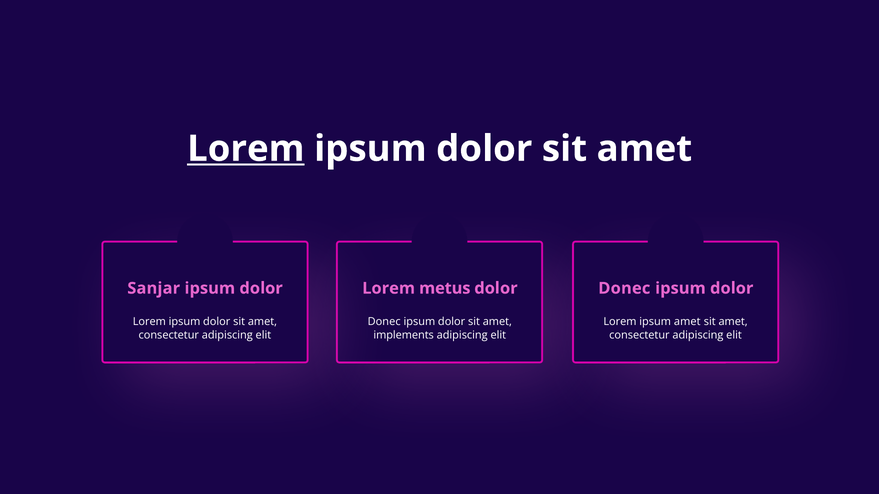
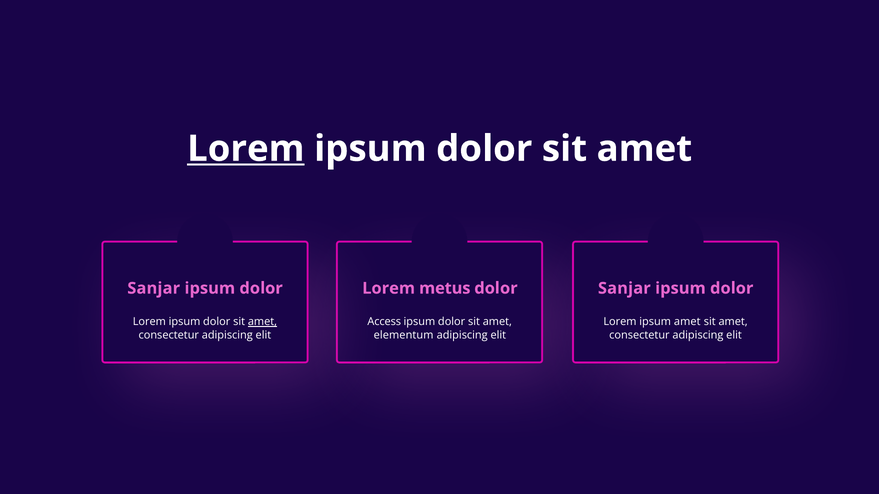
Donec: Donec -> Sanjar (624, 289)
amet underline: none -> present (262, 322)
Donec: Donec -> Access (384, 322)
implements: implements -> elementum (404, 335)
